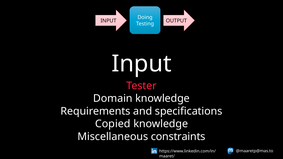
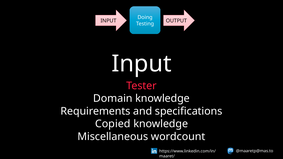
constraints: constraints -> wordcount (178, 137)
